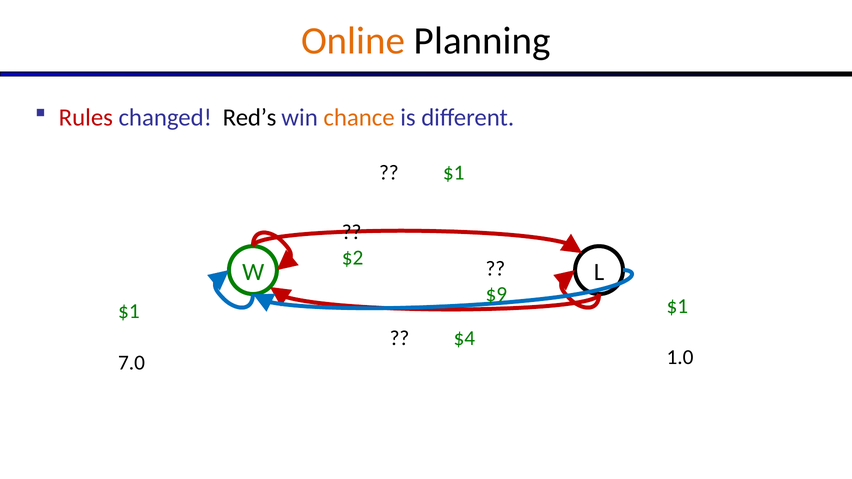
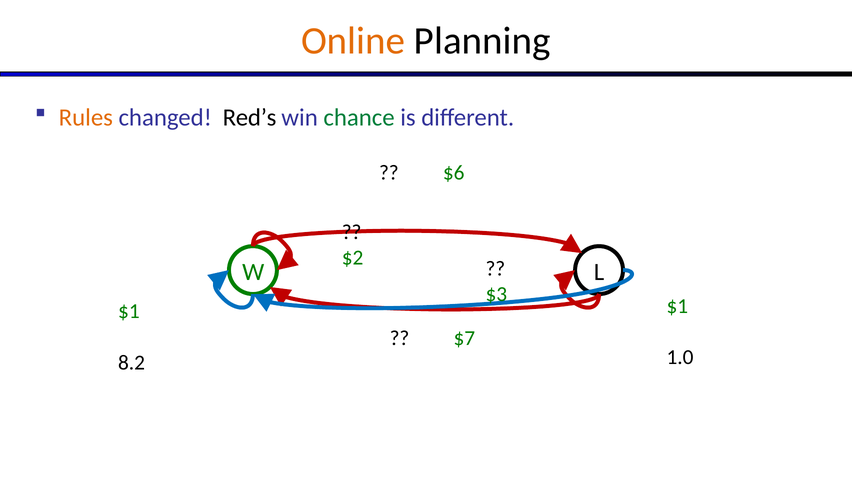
Rules colour: red -> orange (86, 117)
chance colour: orange -> green (359, 117)
$1: $1 -> $6 (454, 173)
$9: $9 -> $3 (496, 295)
$4: $4 -> $7 (464, 338)
7.0: 7.0 -> 8.2 (132, 363)
